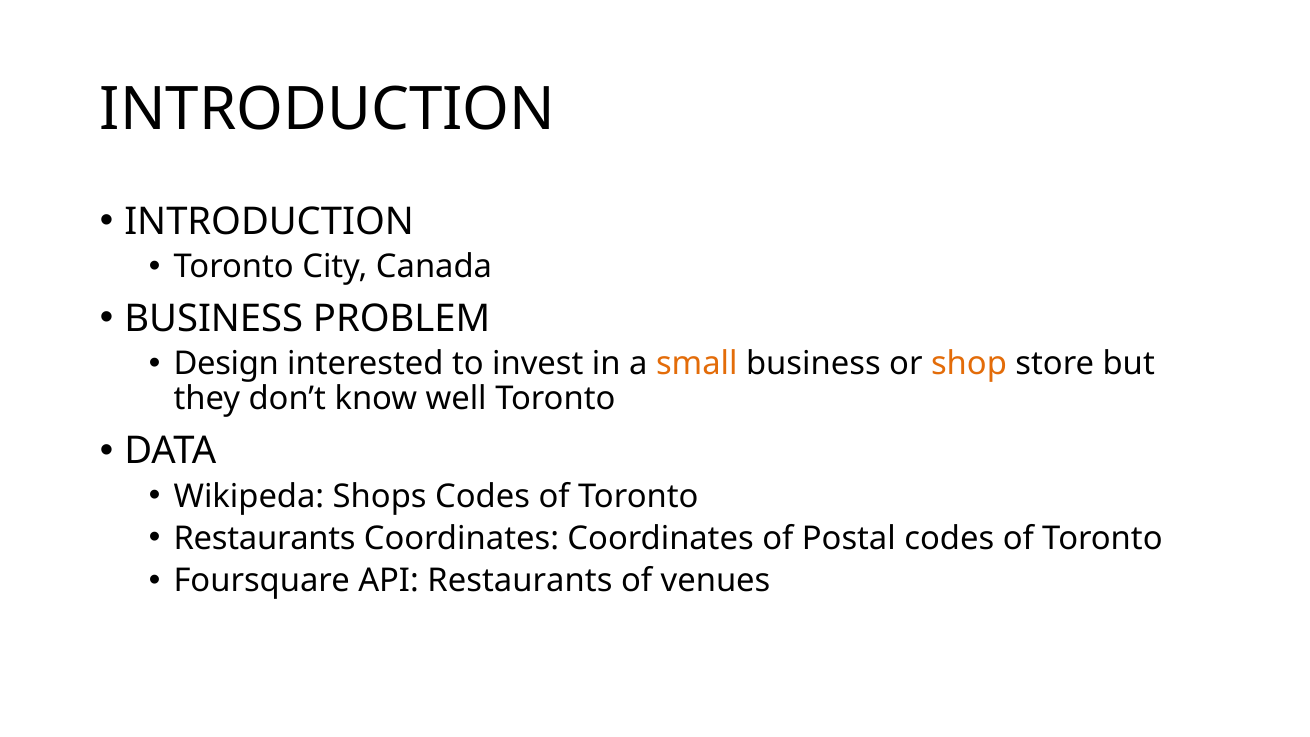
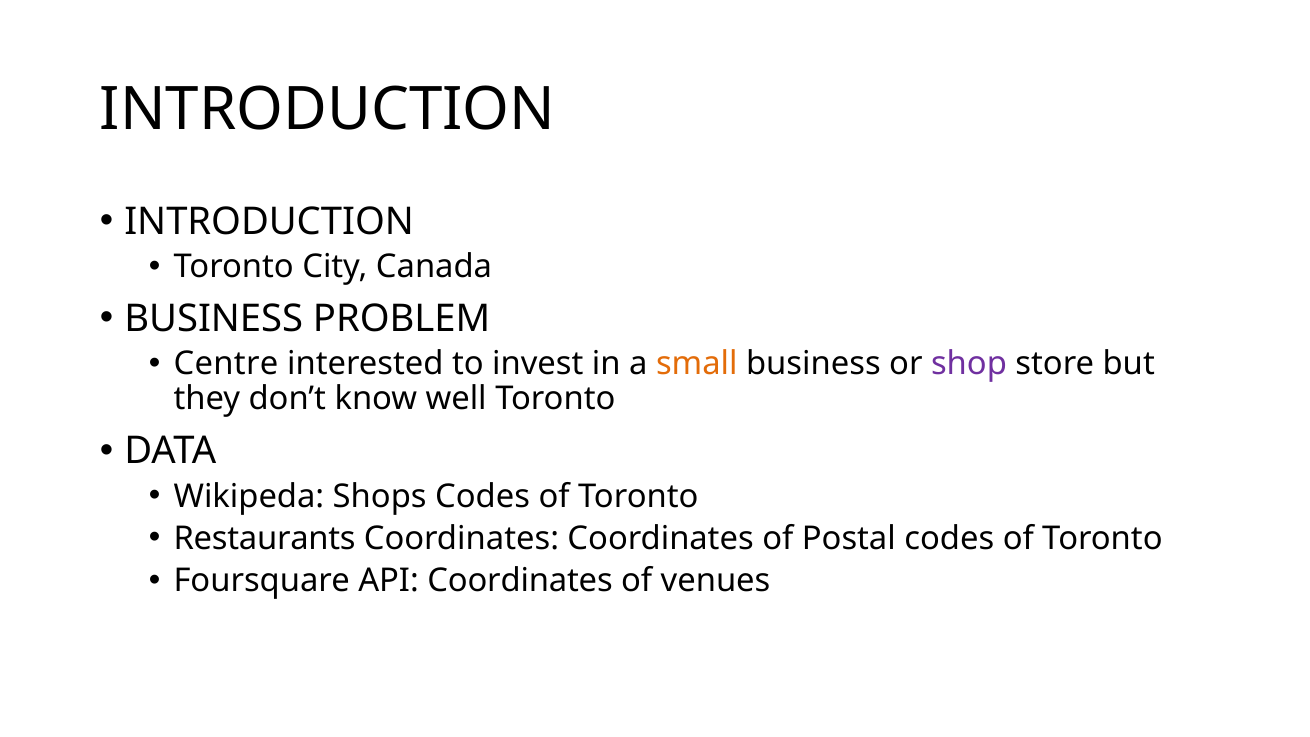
Design: Design -> Centre (226, 364)
shop colour: orange -> purple (969, 364)
API Restaurants: Restaurants -> Coordinates (520, 581)
